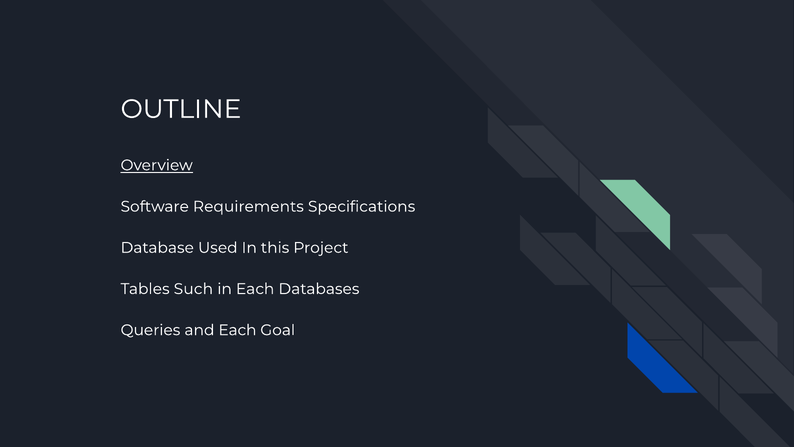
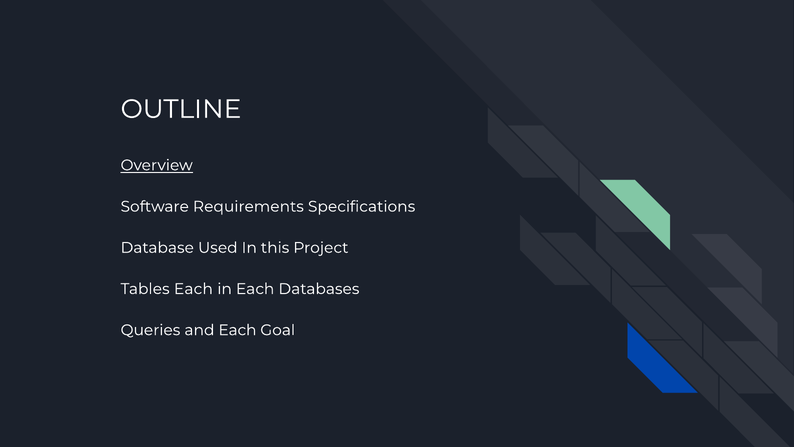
Tables Such: Such -> Each (193, 289)
